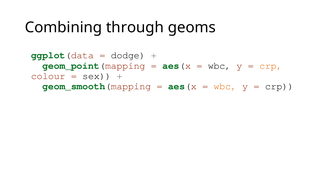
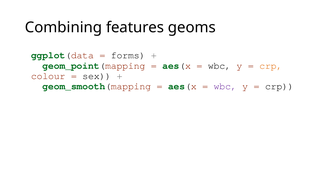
through: through -> features (135, 27)
dodge: dodge -> forms (128, 55)
wbc colour: orange -> purple (225, 86)
